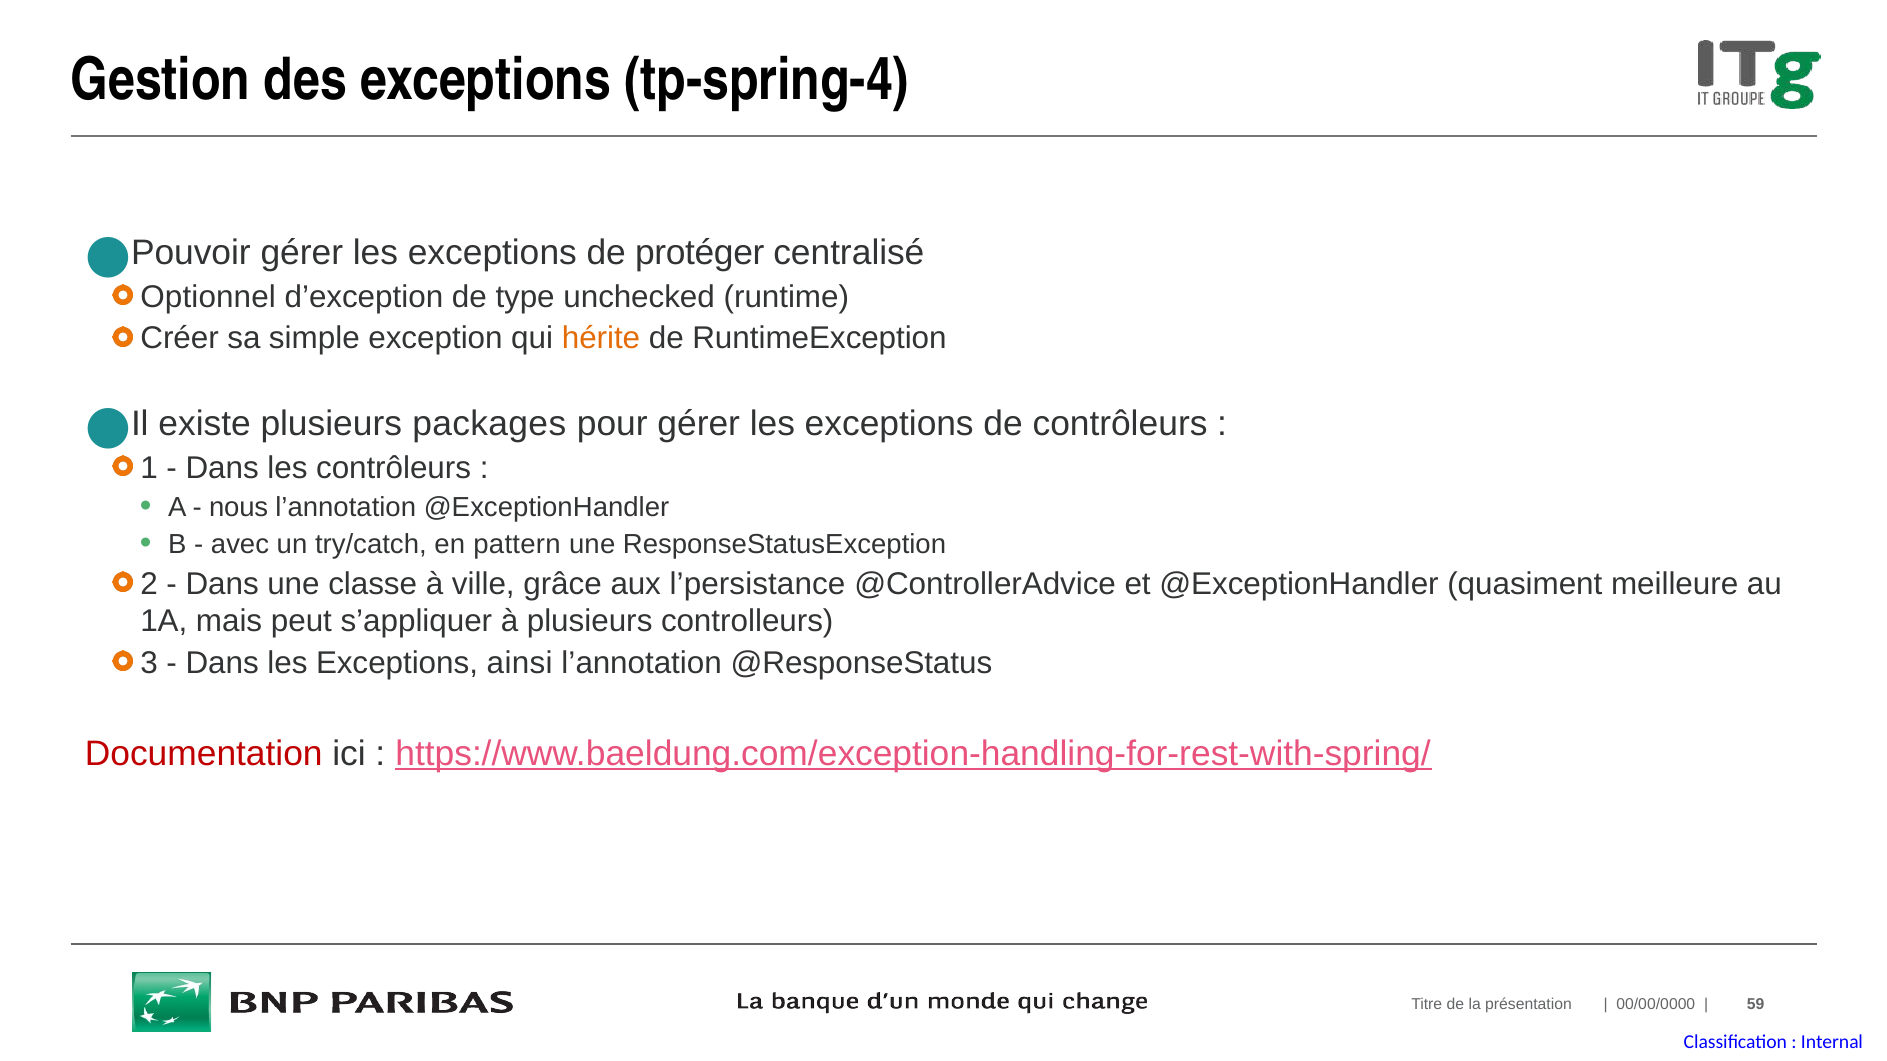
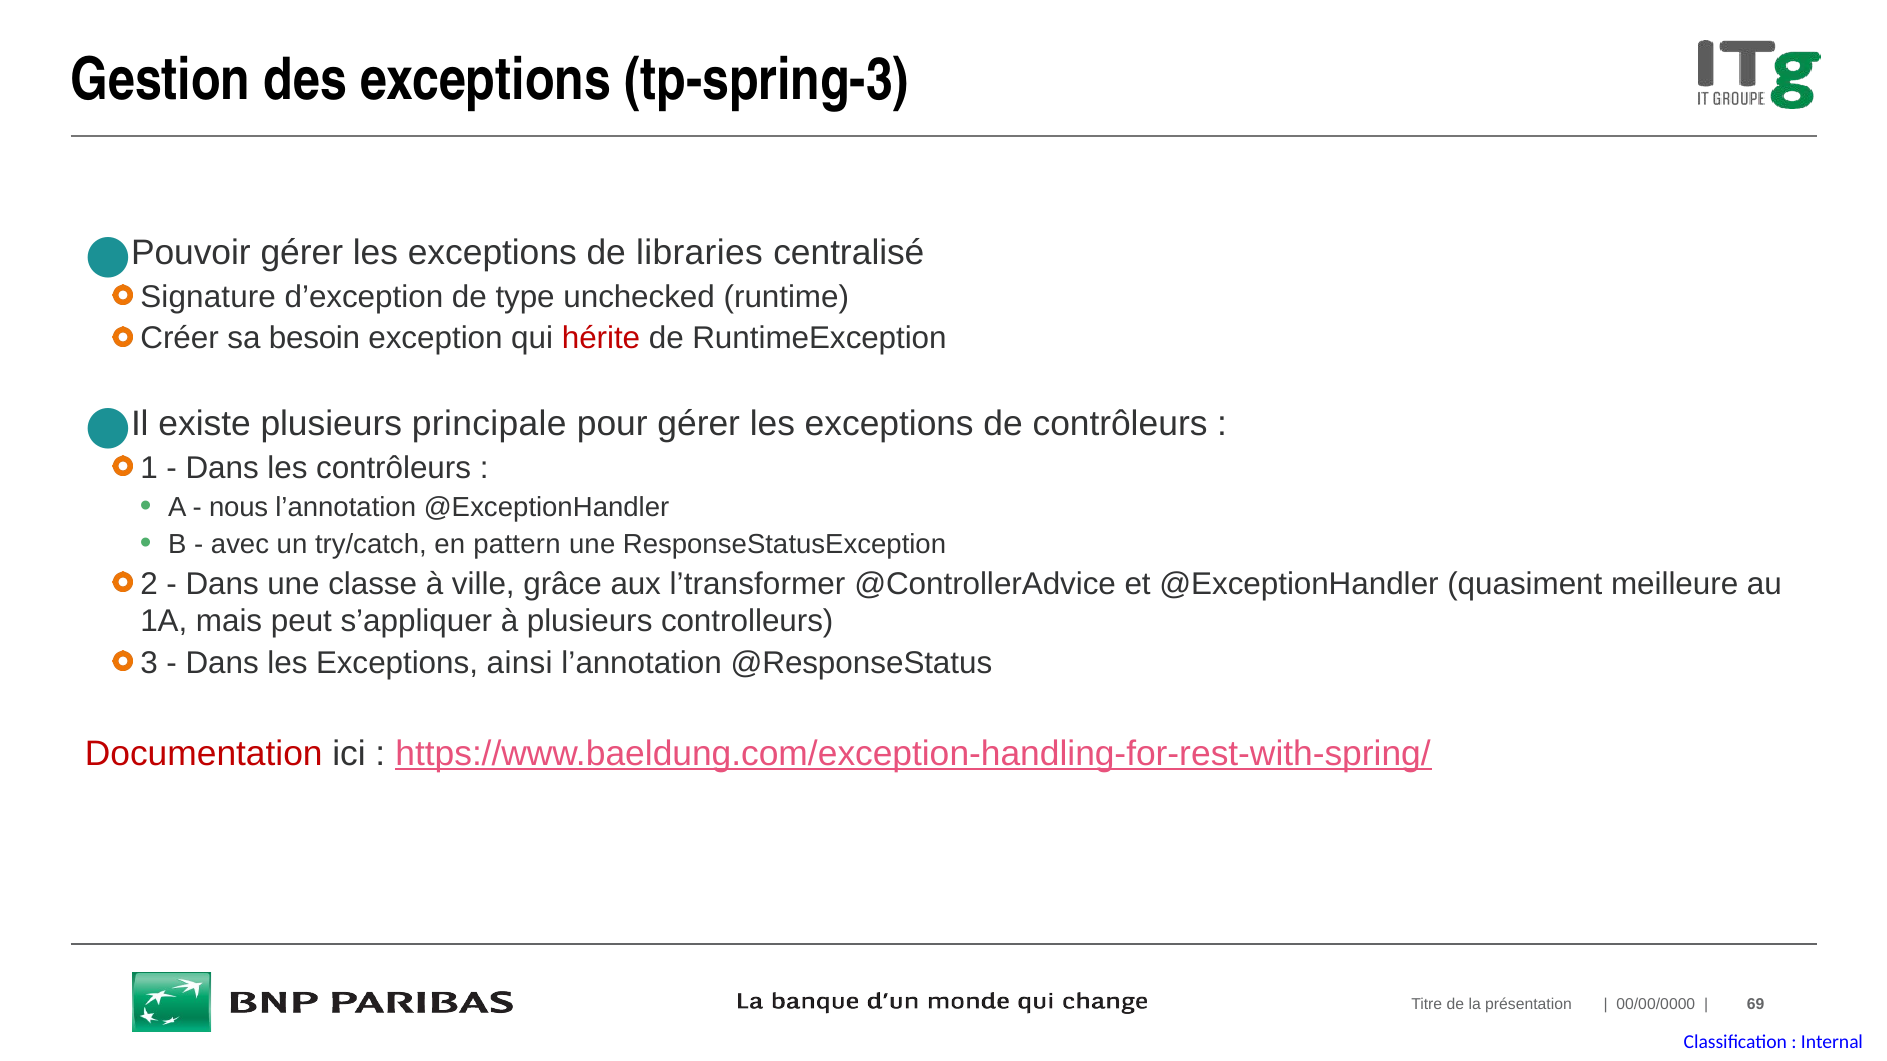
tp-spring-4: tp-spring-4 -> tp-spring-3 (767, 80)
protéger: protéger -> libraries (699, 253)
Optionnel: Optionnel -> Signature (208, 297)
simple: simple -> besoin (315, 339)
hérite colour: orange -> red (601, 339)
packages: packages -> principale (489, 424)
l’persistance: l’persistance -> l’transformer (758, 584)
59: 59 -> 69 (1756, 1005)
